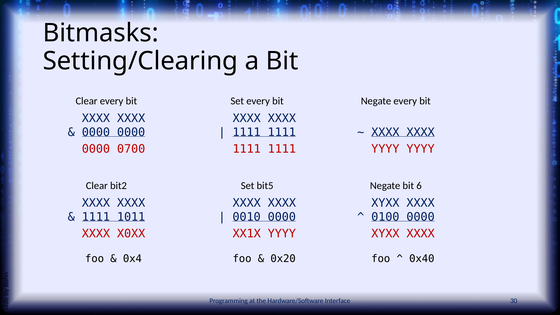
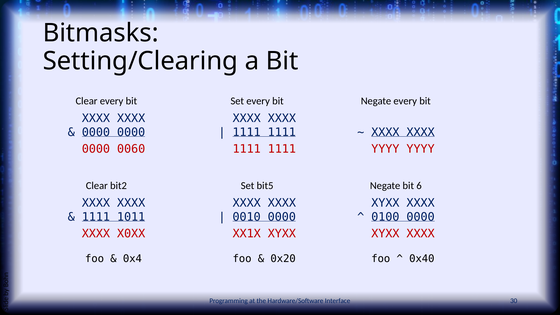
0700: 0700 -> 0060 (131, 149)
XX1X YYYY: YYYY -> XYXX (282, 234)
